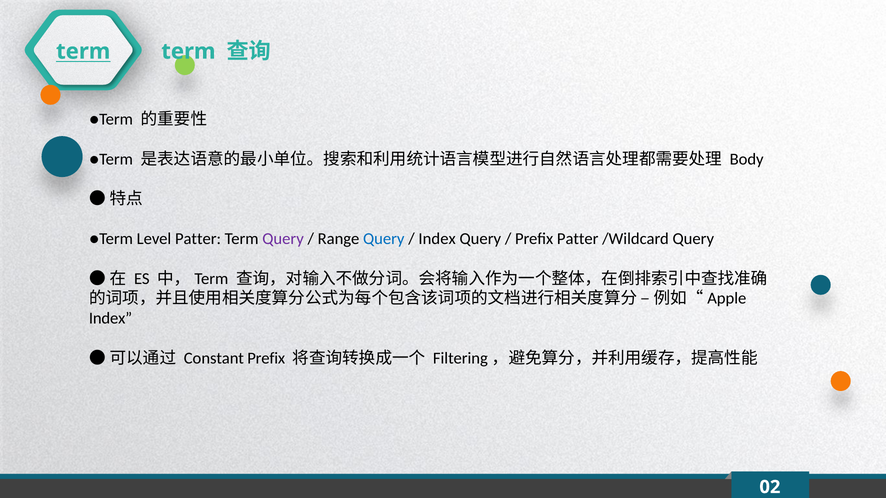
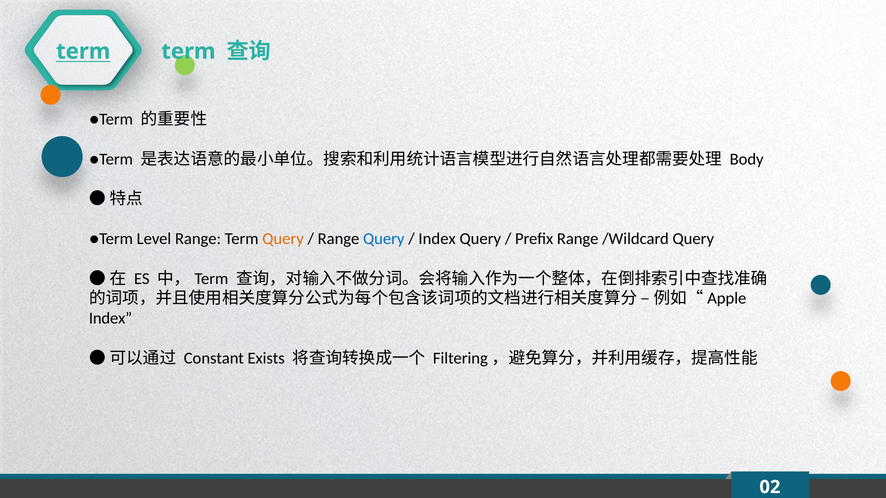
Level Patter: Patter -> Range (198, 239)
Query colour: purple -> orange (283, 239)
Prefix Patter: Patter -> Range (578, 239)
Constant Prefix: Prefix -> Exists (266, 358)
